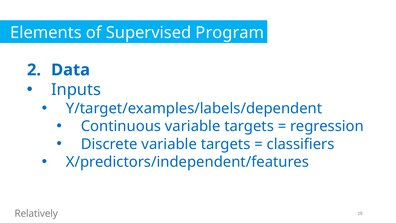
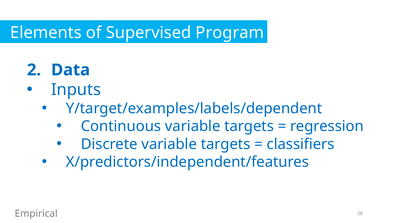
Relatively: Relatively -> Empirical (36, 213)
